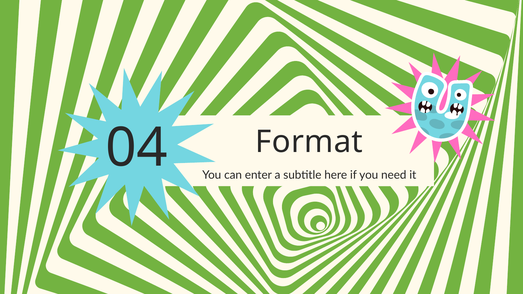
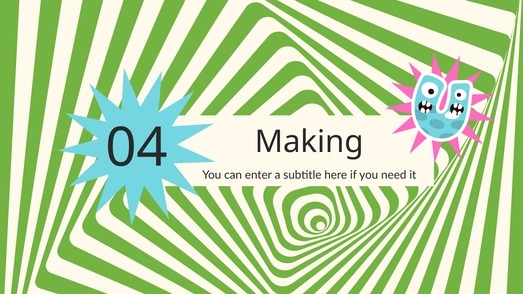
Format: Format -> Making (309, 142)
